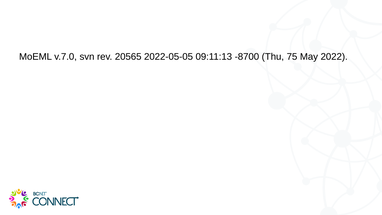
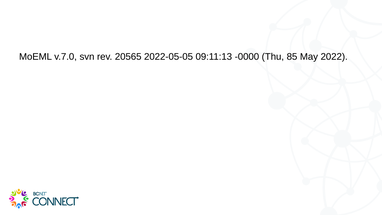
-8700: -8700 -> -0000 (247, 57)
75: 75 -> 85 (292, 57)
